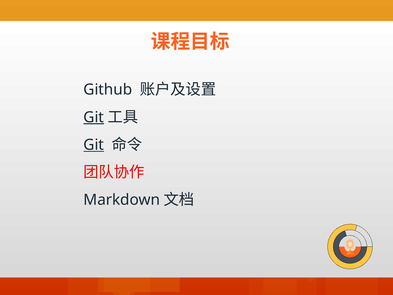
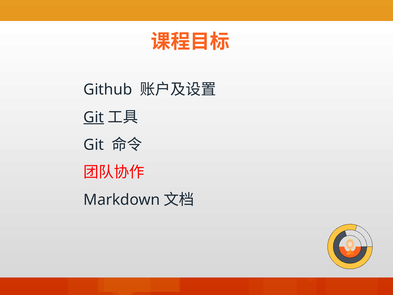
Git underline: present -> none (94, 145)
